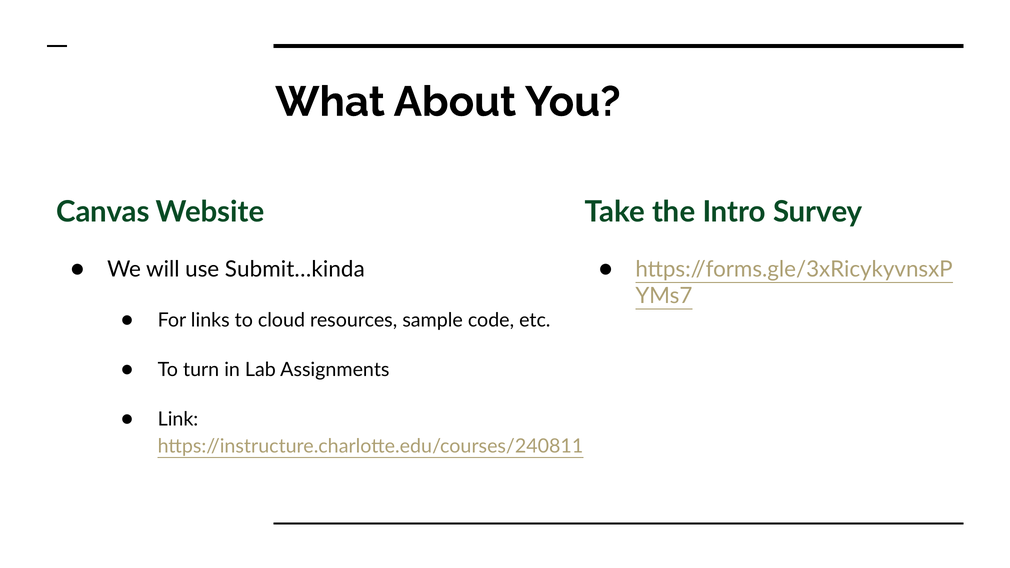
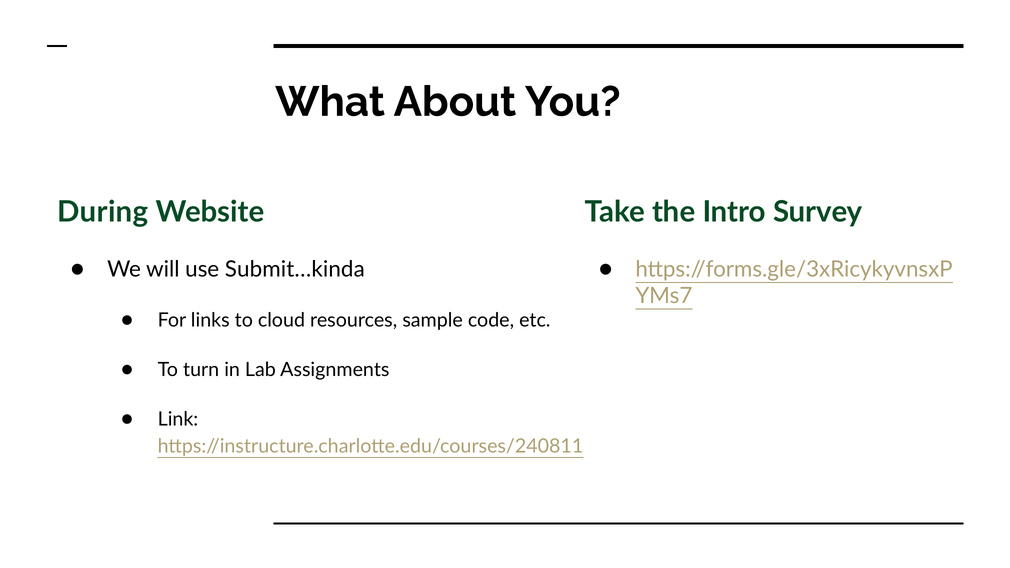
Canvas: Canvas -> During (103, 212)
